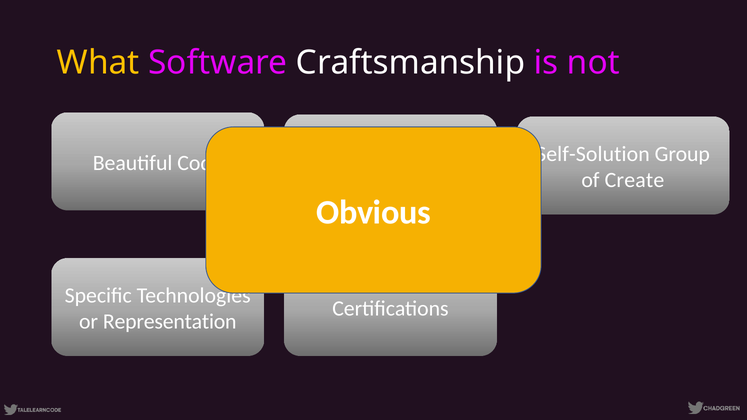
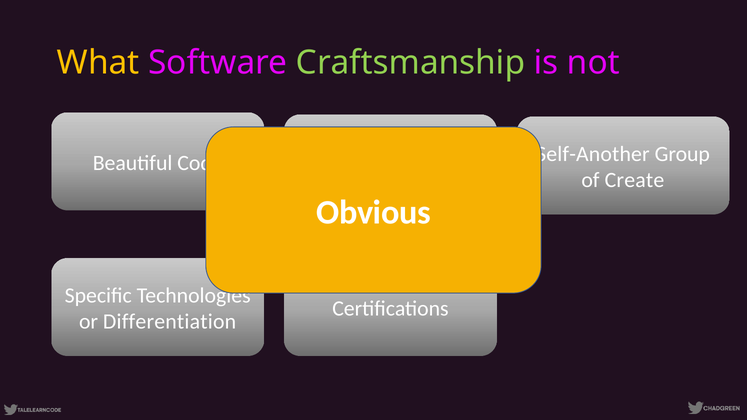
Craftsmanship colour: white -> light green (411, 63)
Self-Solution: Self-Solution -> Self-Another (593, 154)
Representation: Representation -> Differentiation (170, 322)
